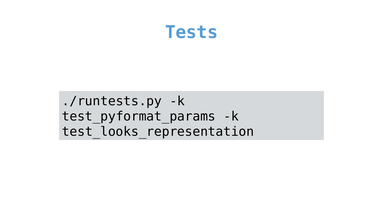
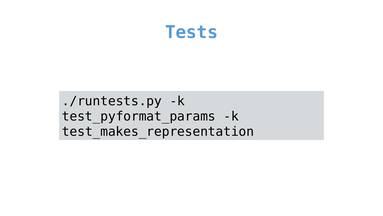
test_looks_representation: test_looks_representation -> test_makes_representation (158, 131)
